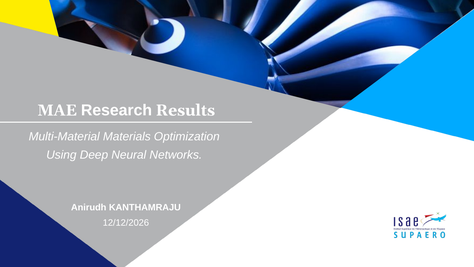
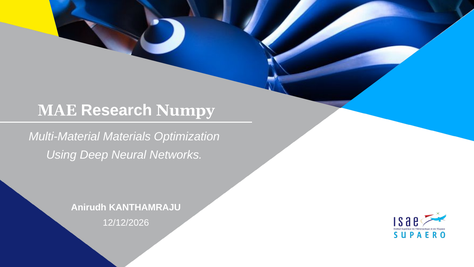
Results: Results -> Numpy (185, 110)
